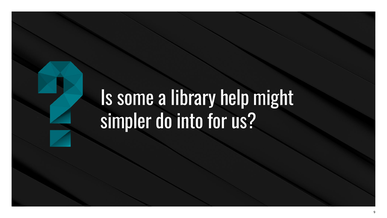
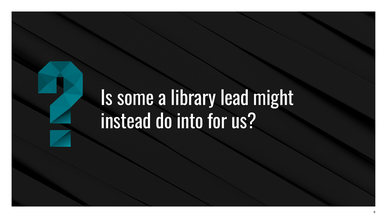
help: help -> lead (235, 99)
simpler: simpler -> instead (126, 122)
